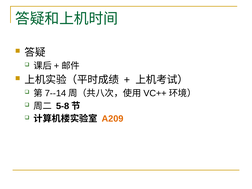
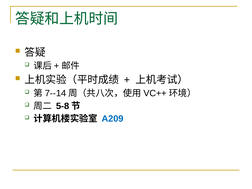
A209 colour: orange -> blue (112, 119)
